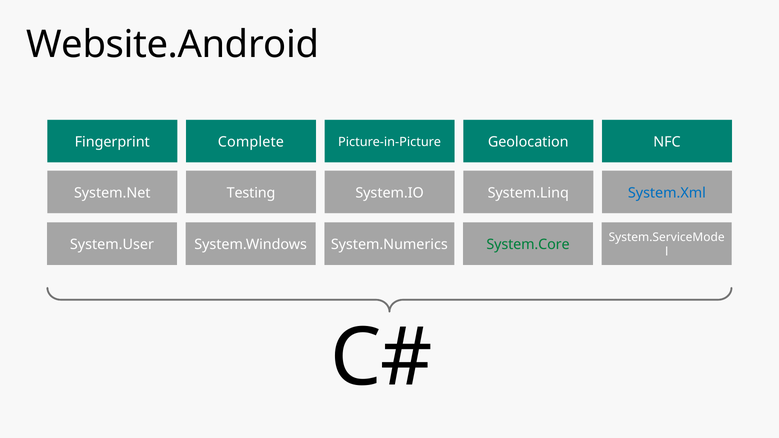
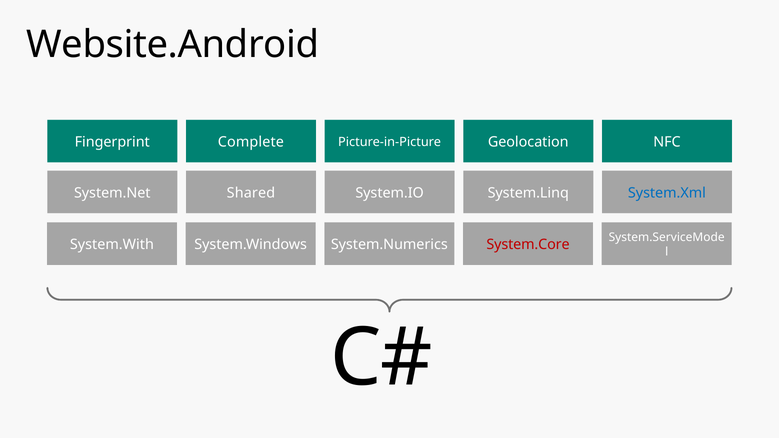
Testing: Testing -> Shared (251, 193)
System.User: System.User -> System.With (112, 245)
System.Core colour: green -> red (528, 245)
